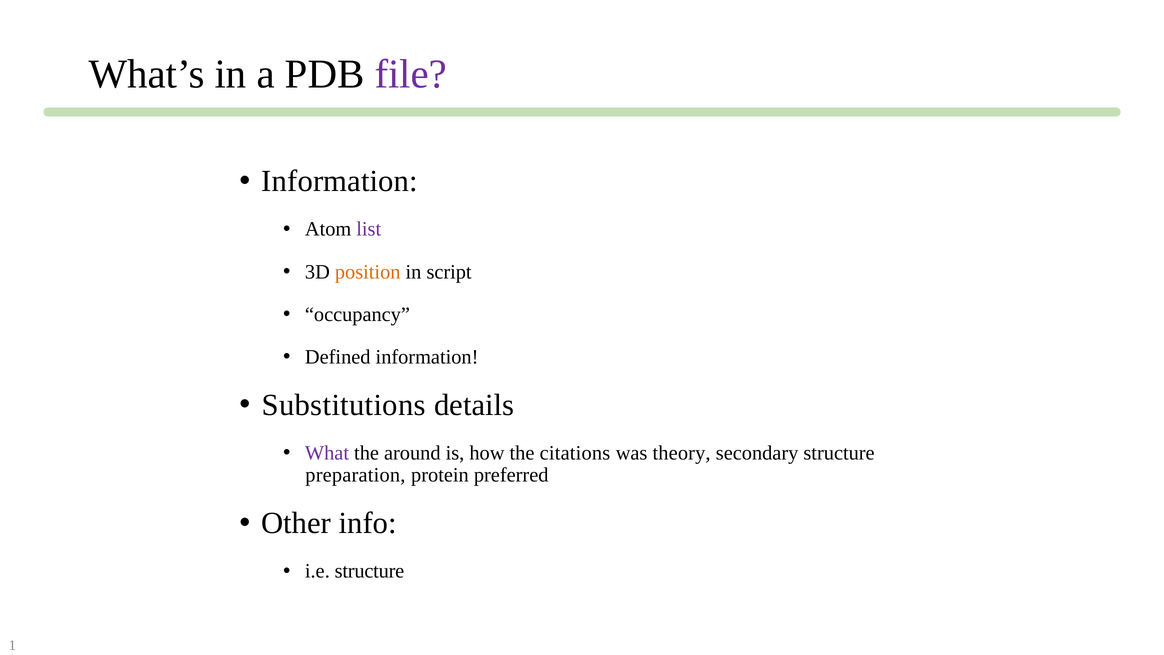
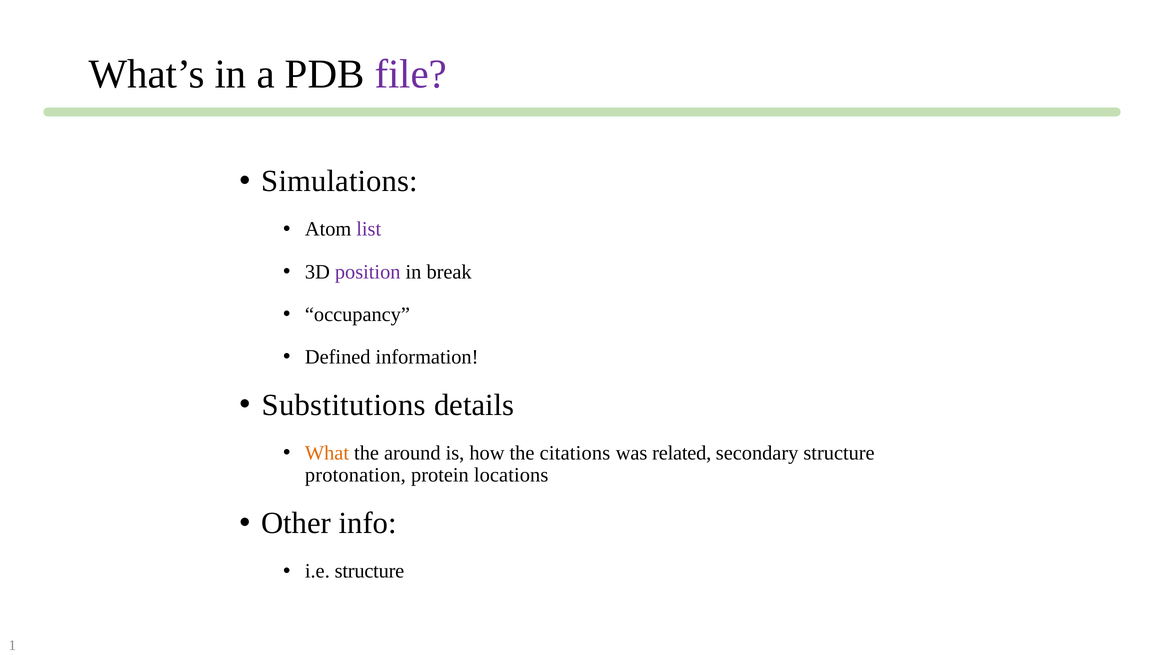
Information: Information -> Simulations (340, 181)
position colour: orange -> purple (368, 272)
script: script -> break (449, 272)
What colour: purple -> orange (327, 453)
theory: theory -> related (682, 453)
preparation: preparation -> protonation (355, 475)
preferred: preferred -> locations (511, 475)
